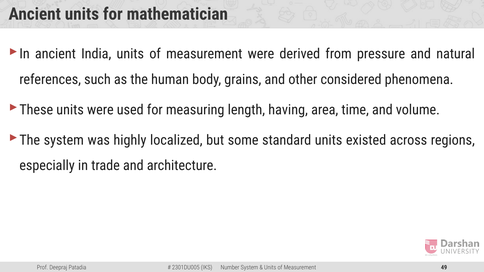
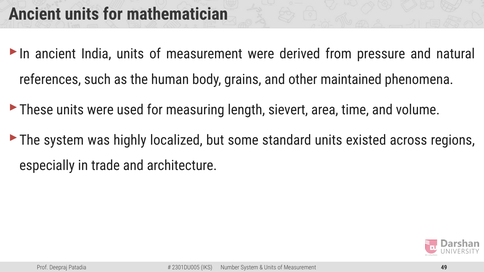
considered: considered -> maintained (351, 79)
having: having -> sievert (288, 110)
